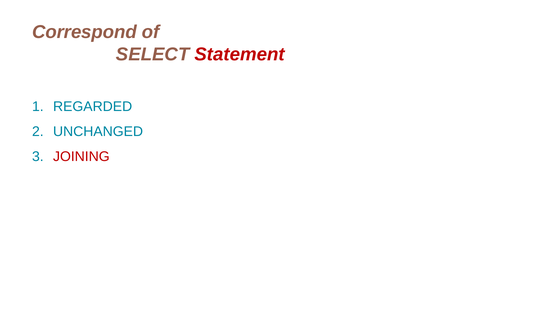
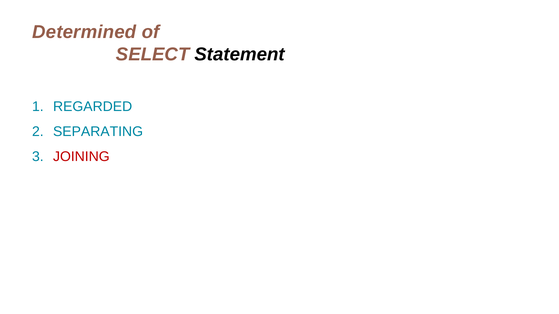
Correspond: Correspond -> Determined (84, 32)
Statement colour: red -> black (240, 54)
UNCHANGED: UNCHANGED -> SEPARATING (98, 132)
